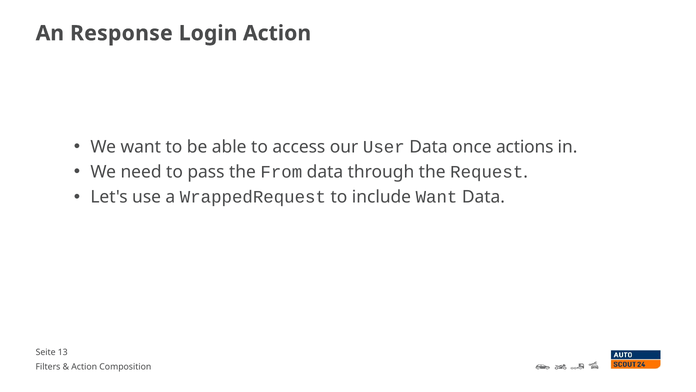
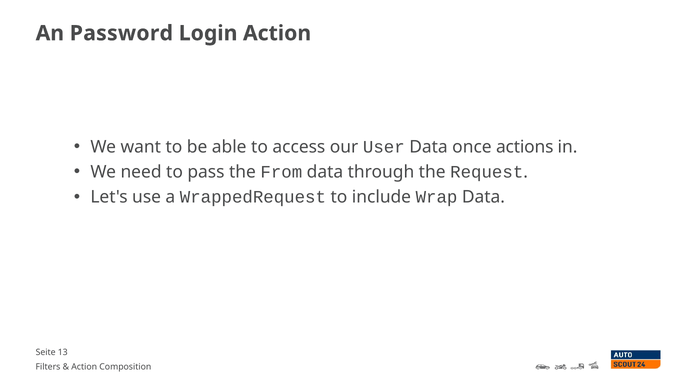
Response: Response -> Password (121, 33)
include Want: Want -> Wrap (437, 197)
